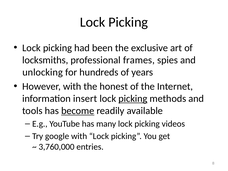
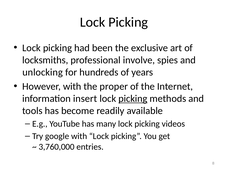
frames: frames -> involve (139, 60)
honest: honest -> proper (114, 86)
become underline: present -> none (78, 111)
